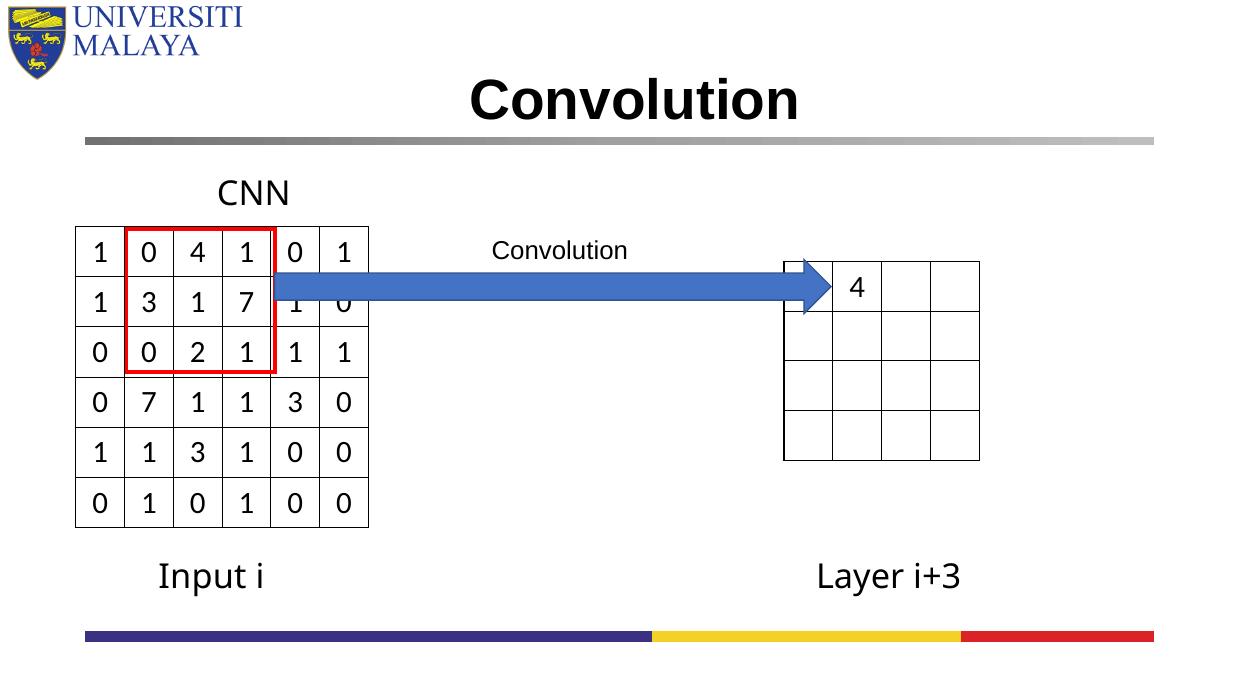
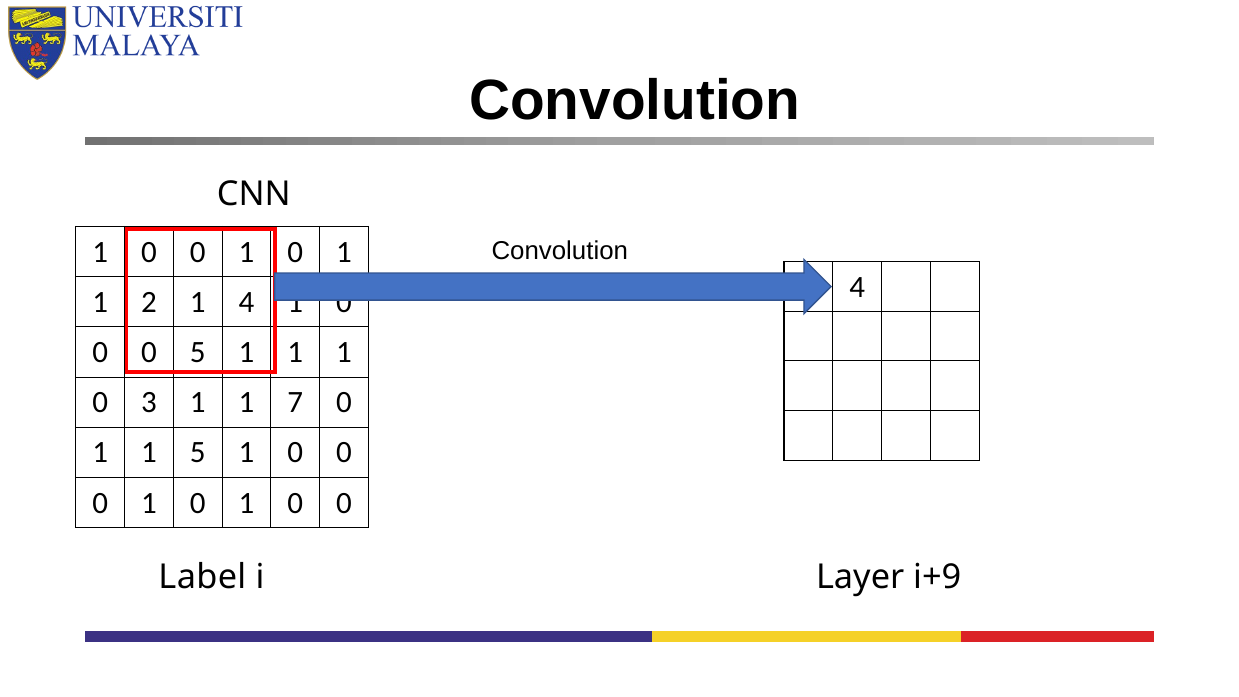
4: 4 -> 0 (198, 252)
3: 3 -> 2 (149, 302)
1 7: 7 -> 4 (246, 302)
0 2: 2 -> 5 (198, 352)
0 7: 7 -> 3 (149, 402)
3: 3 -> 7 (295, 402)
3: 3 -> 5 (198, 453)
Input: Input -> Label (202, 577)
i+3: i+3 -> i+9 (937, 577)
